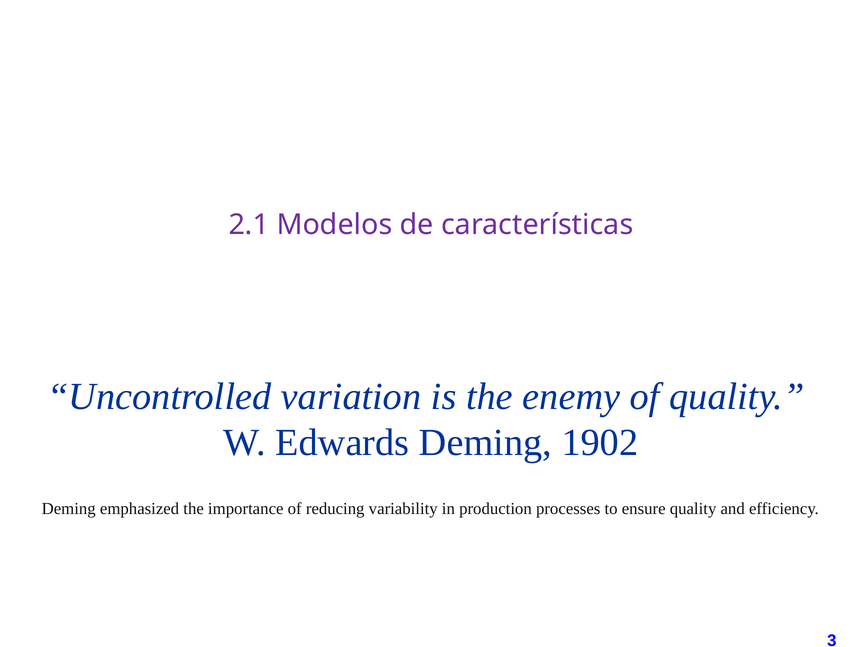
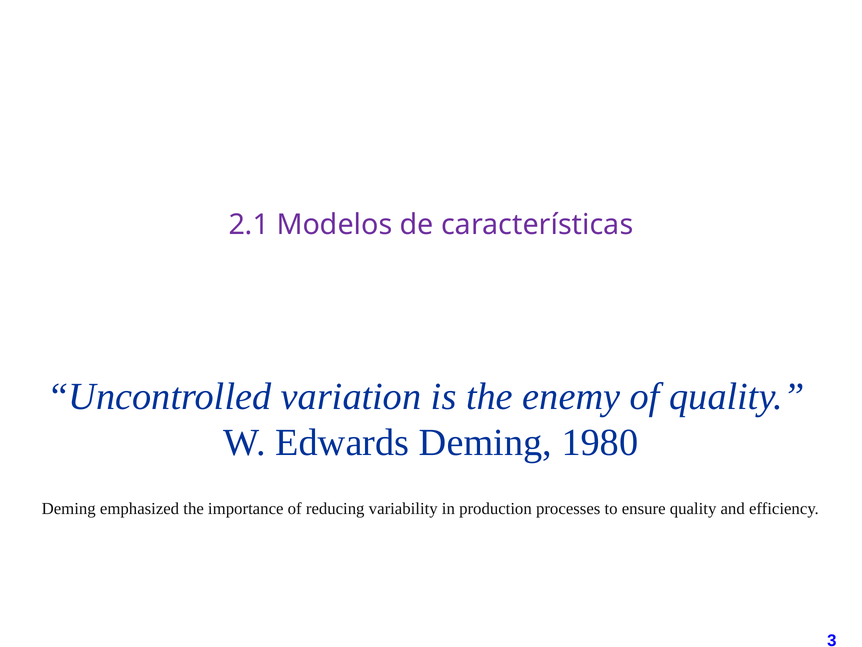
1902: 1902 -> 1980 (600, 442)
